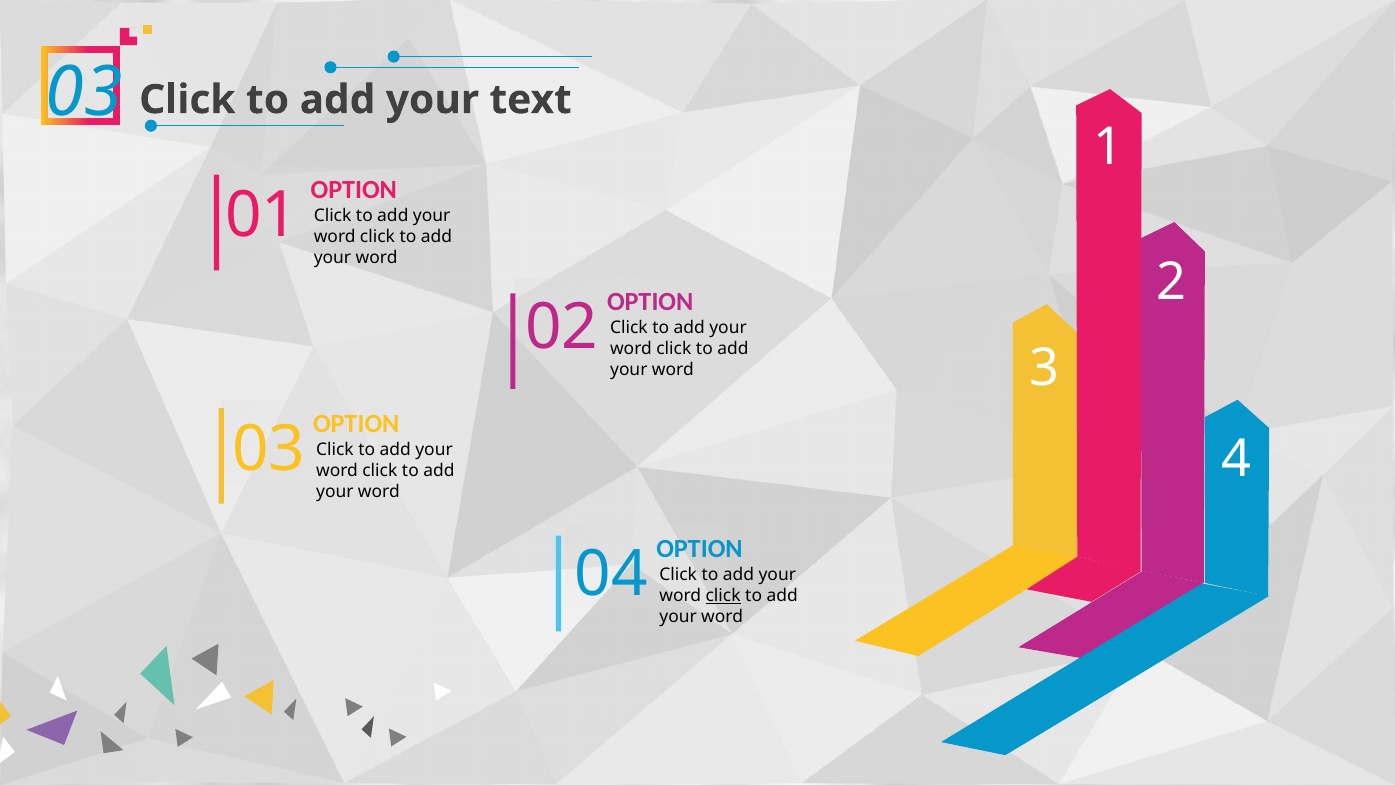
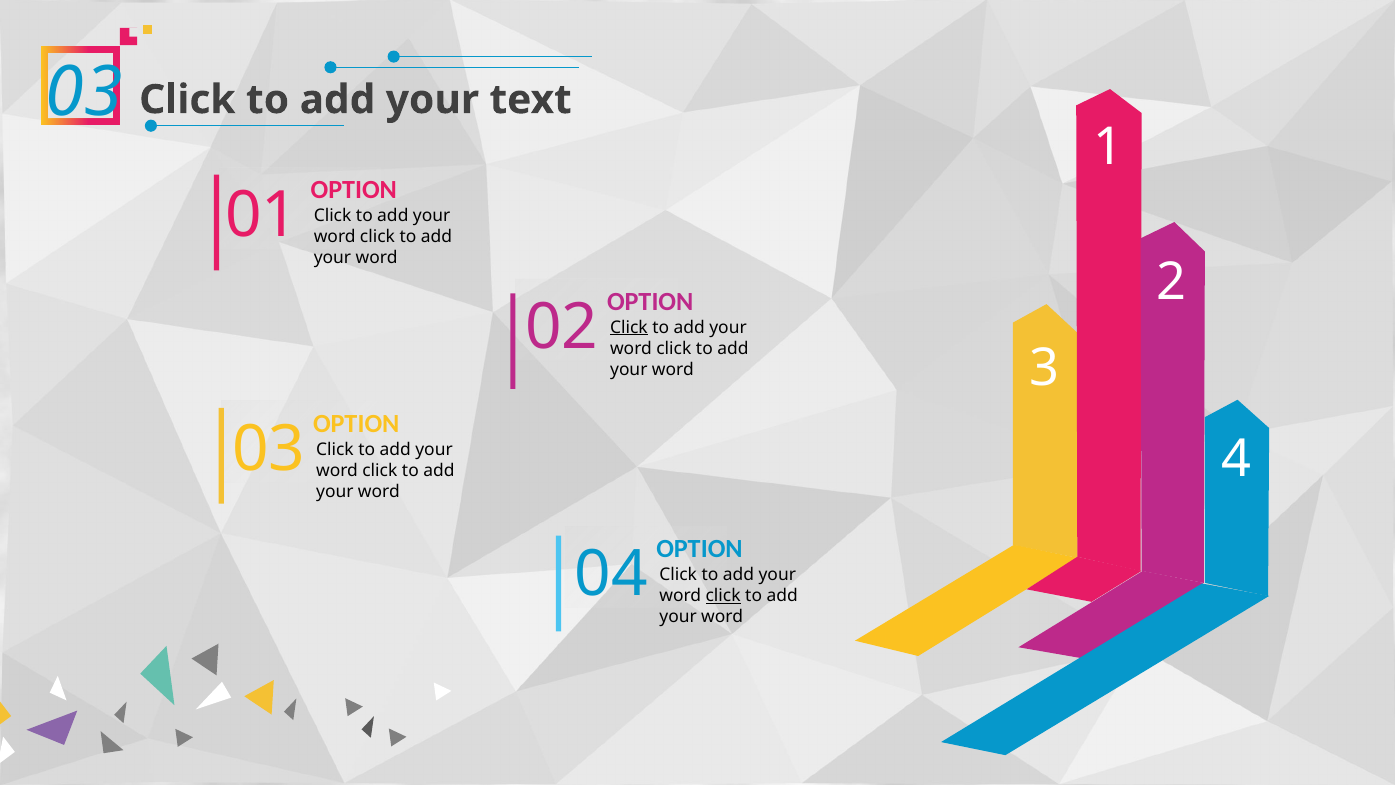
Click underline: none -> present (629, 327)
